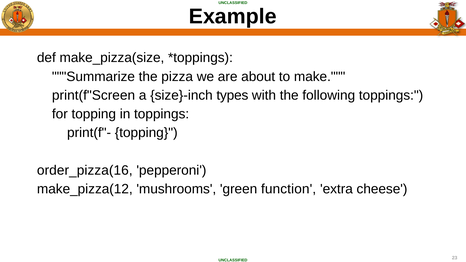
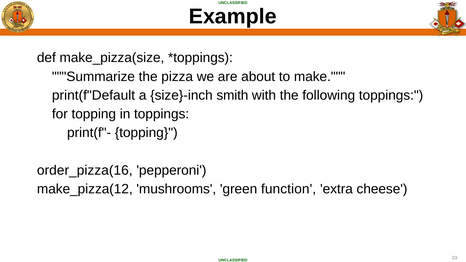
print(f"Screen: print(f"Screen -> print(f"Default (94, 95)
types: types -> smith (232, 95)
